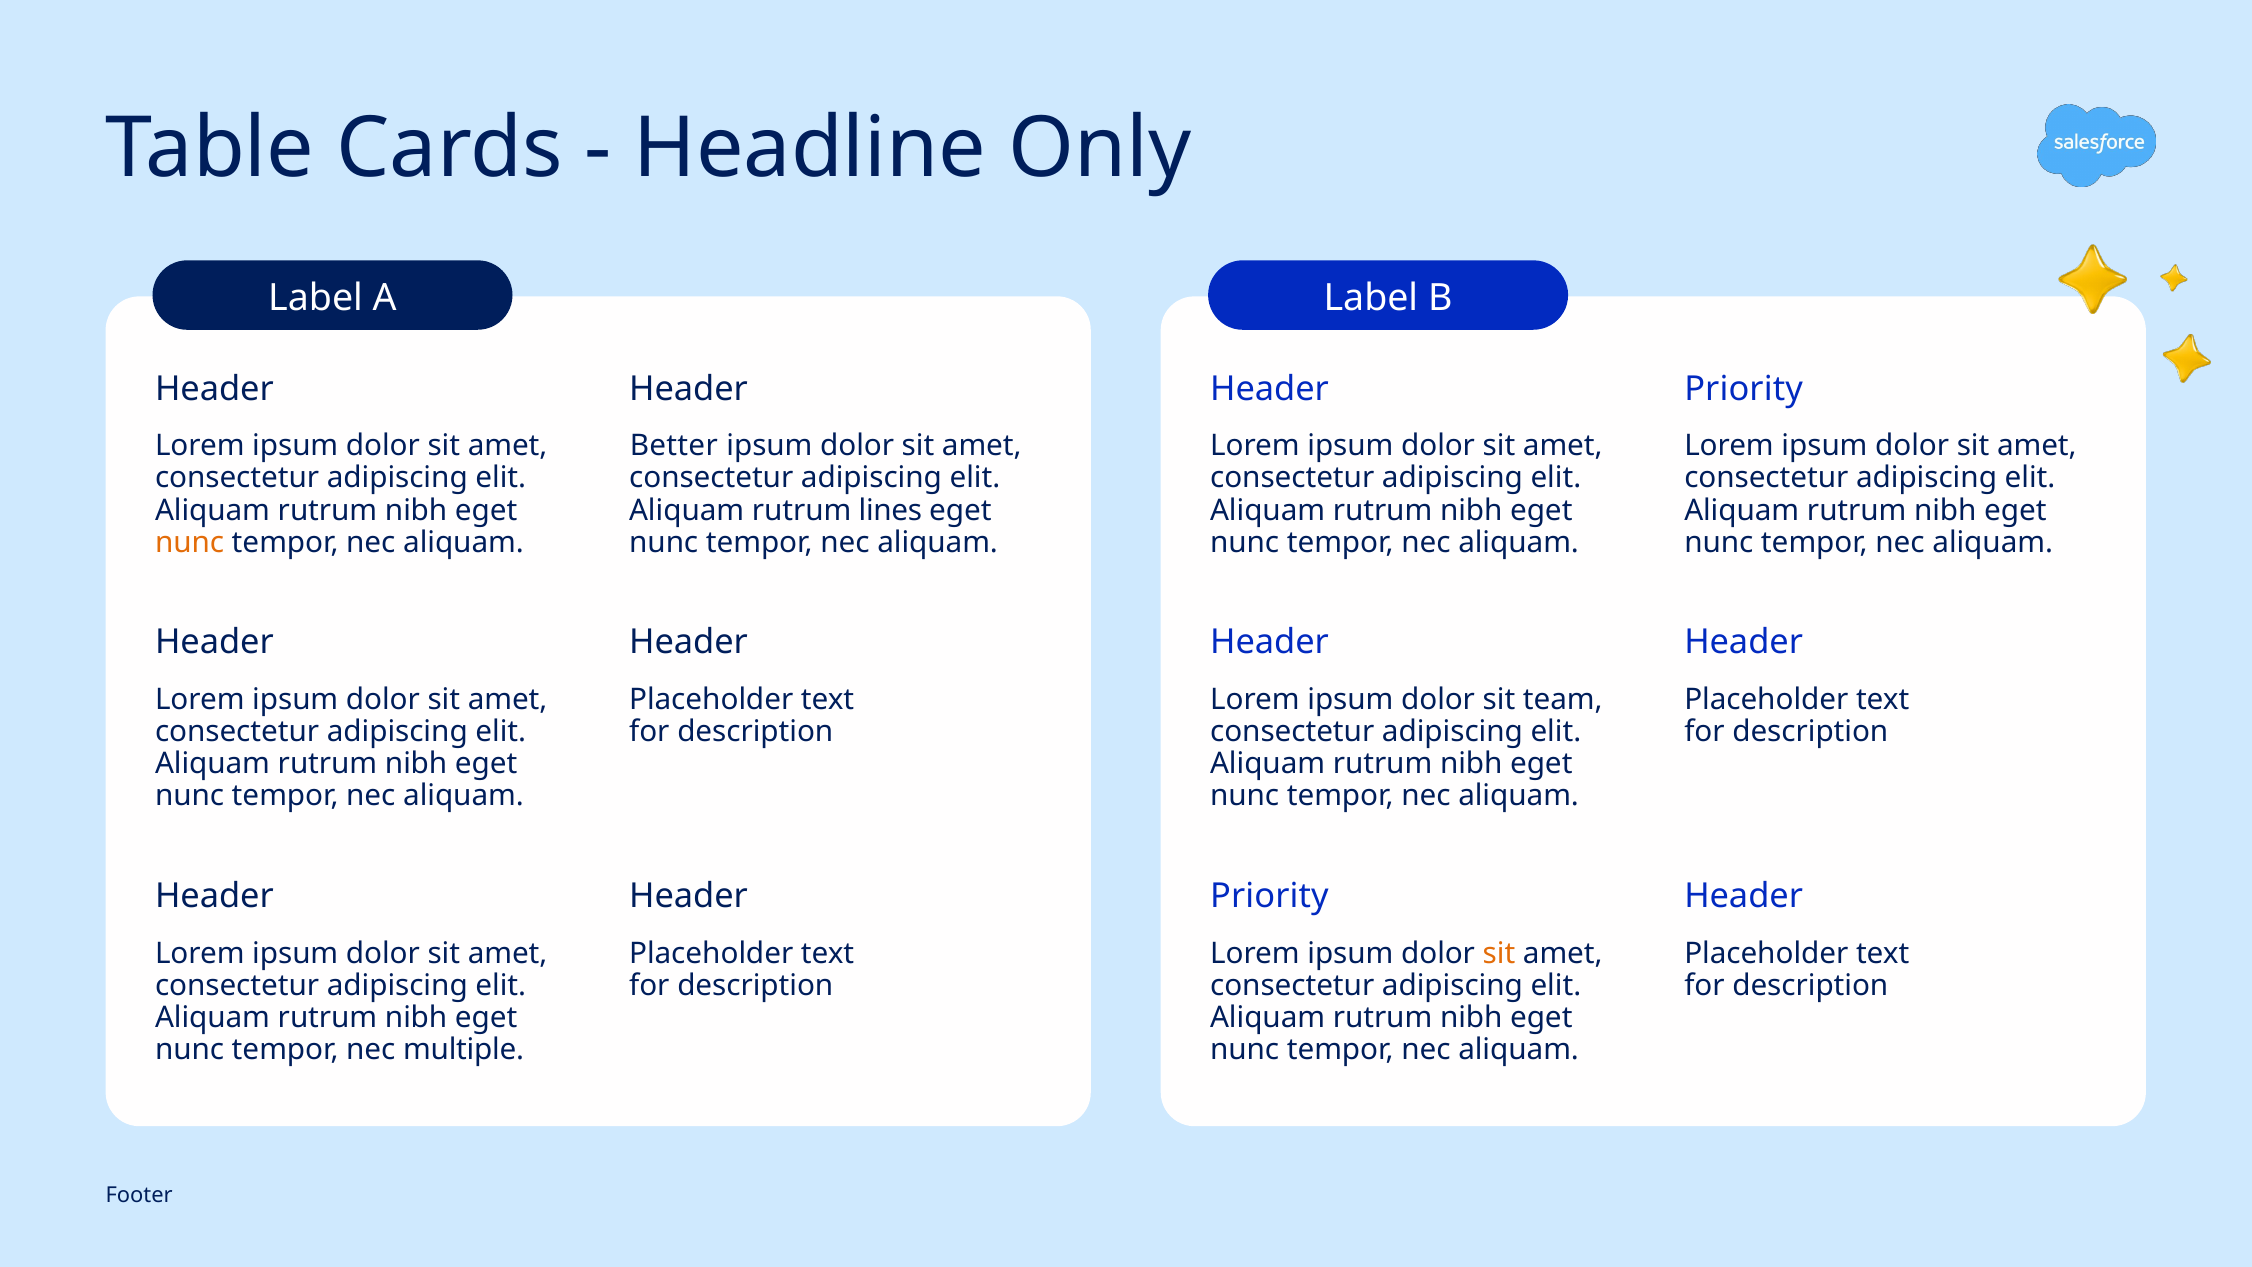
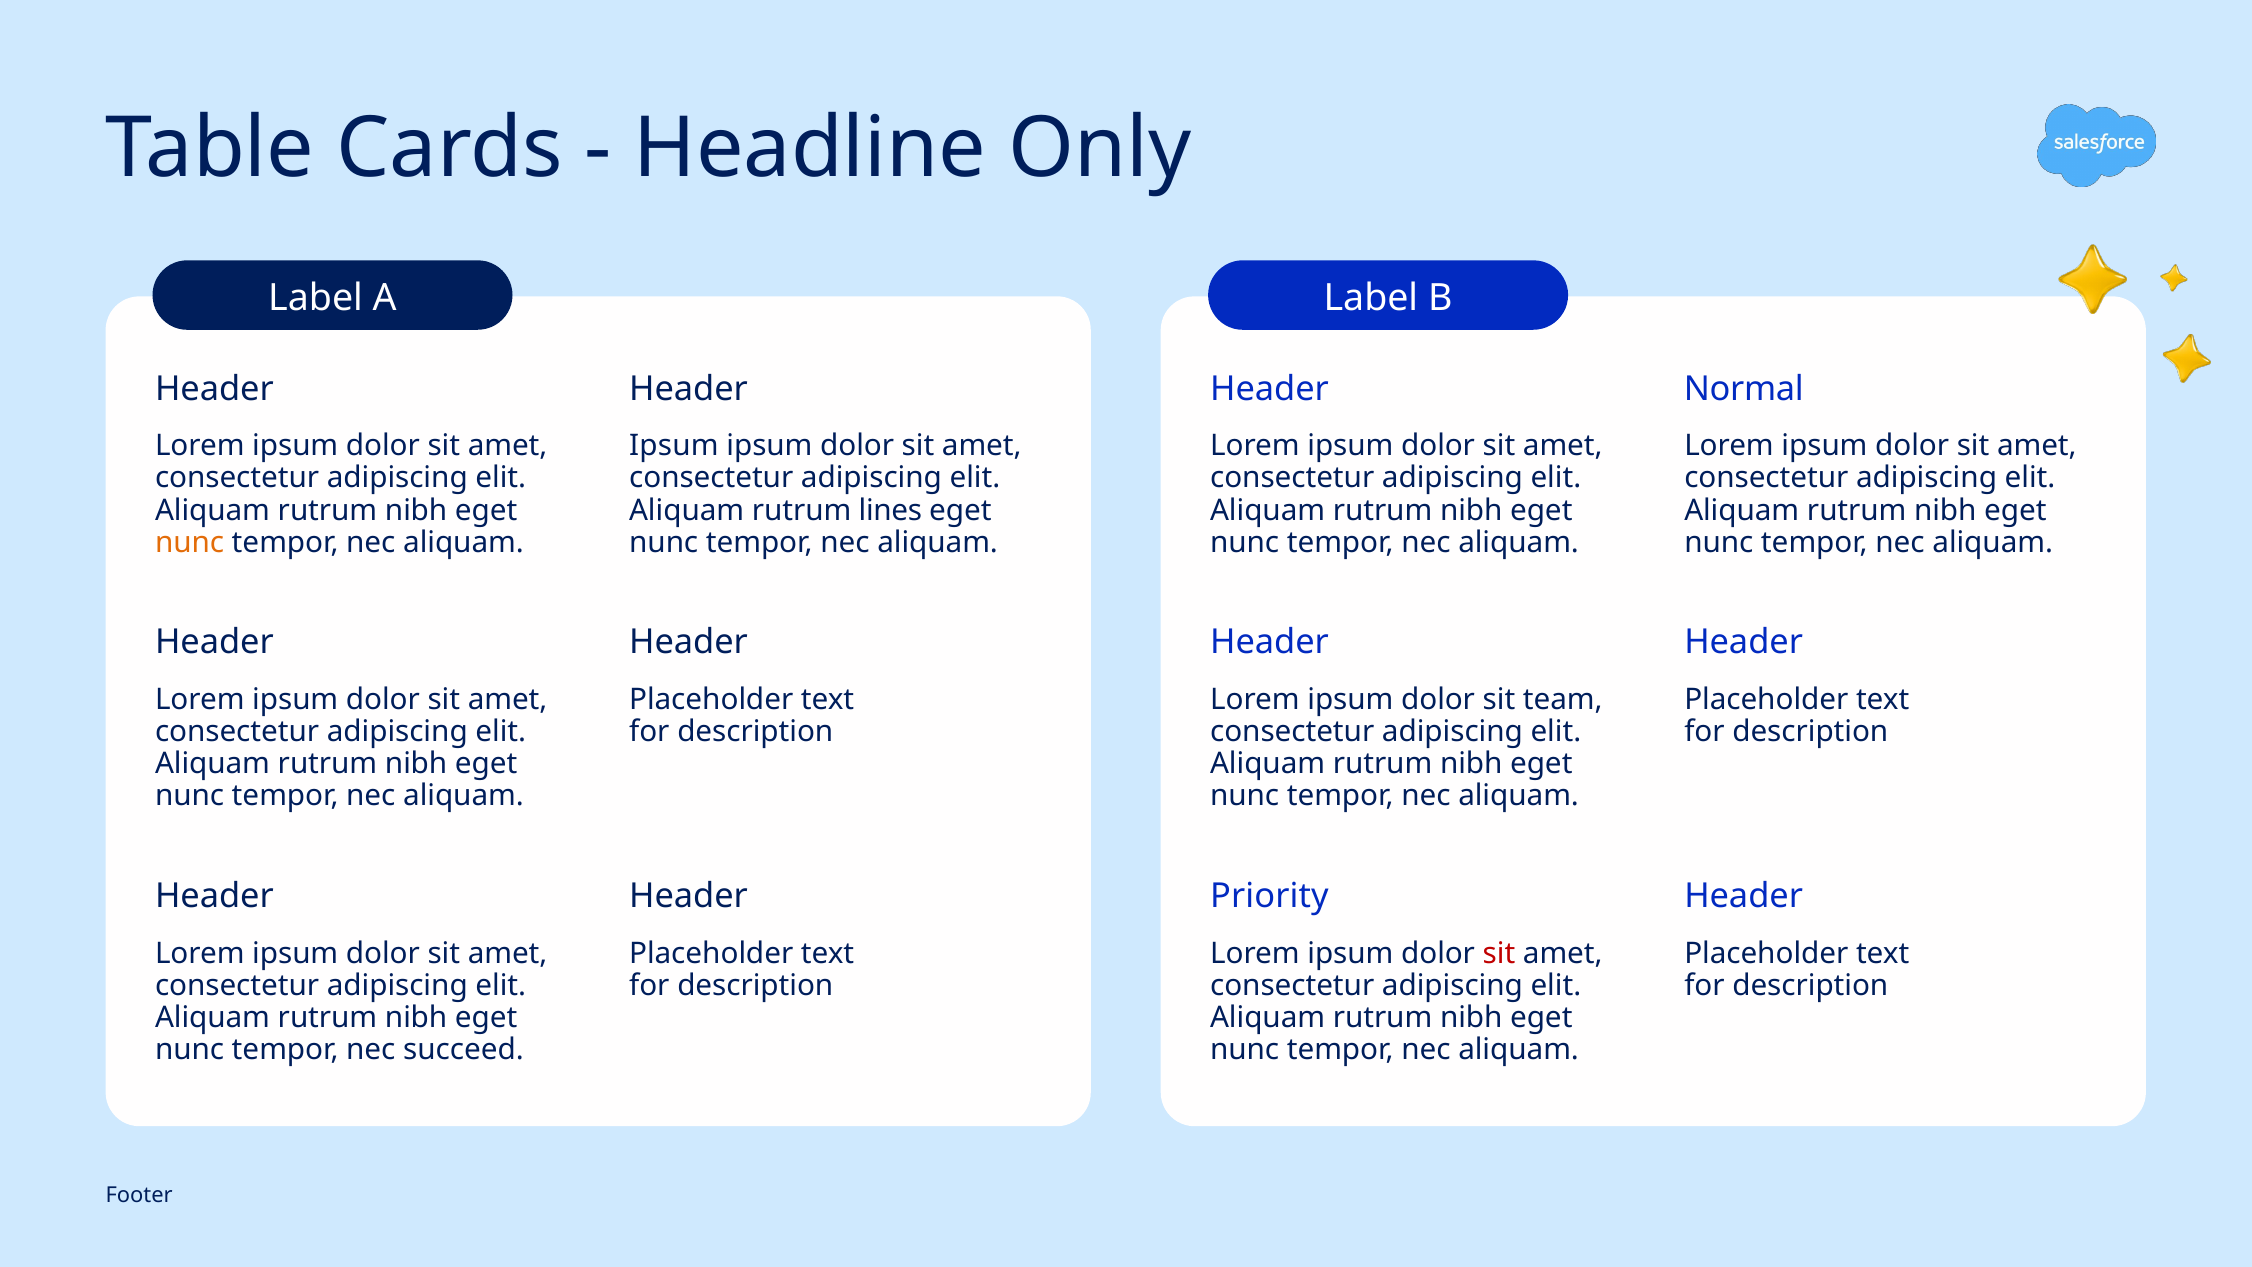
Priority: Priority -> Normal (1744, 389)
Better: Better -> Ipsum (674, 446)
sit colour: orange -> red (1499, 953)
multiple: multiple -> succeed (463, 1049)
